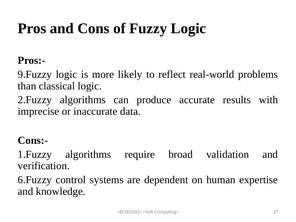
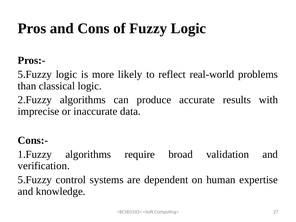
9.Fuzzy: 9.Fuzzy -> 5.Fuzzy (35, 74)
6.Fuzzy: 6.Fuzzy -> 5.Fuzzy (35, 180)
